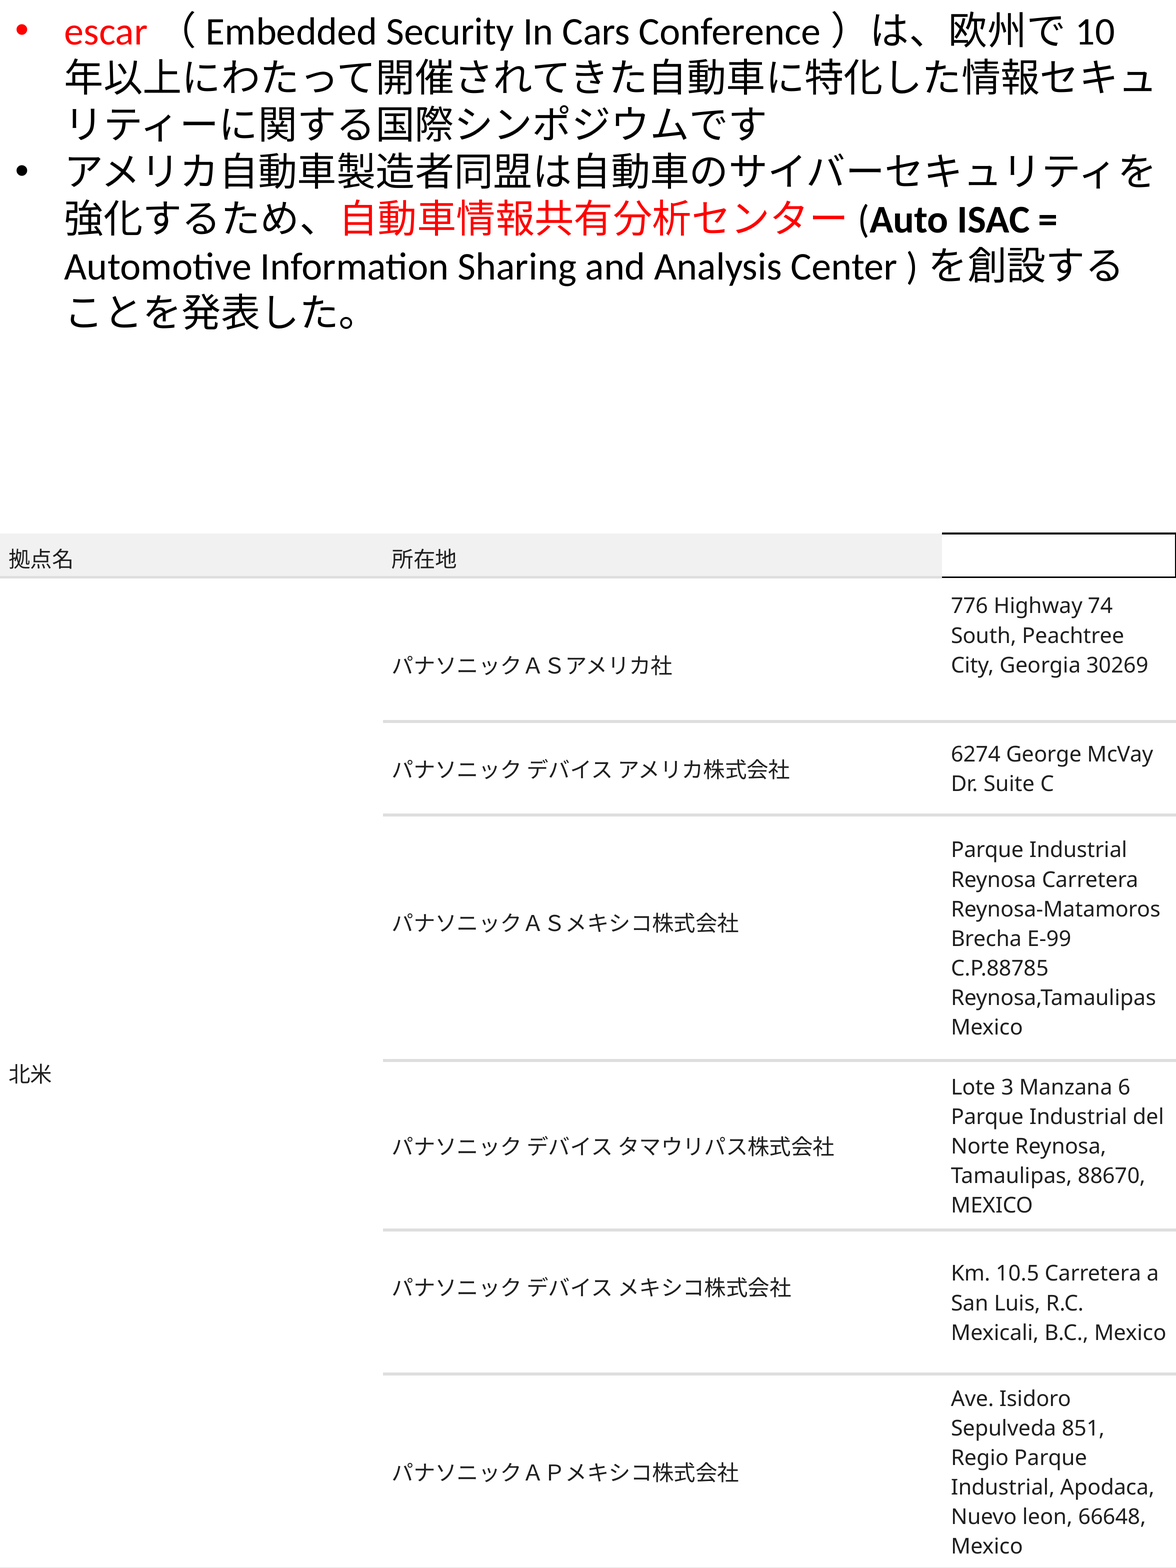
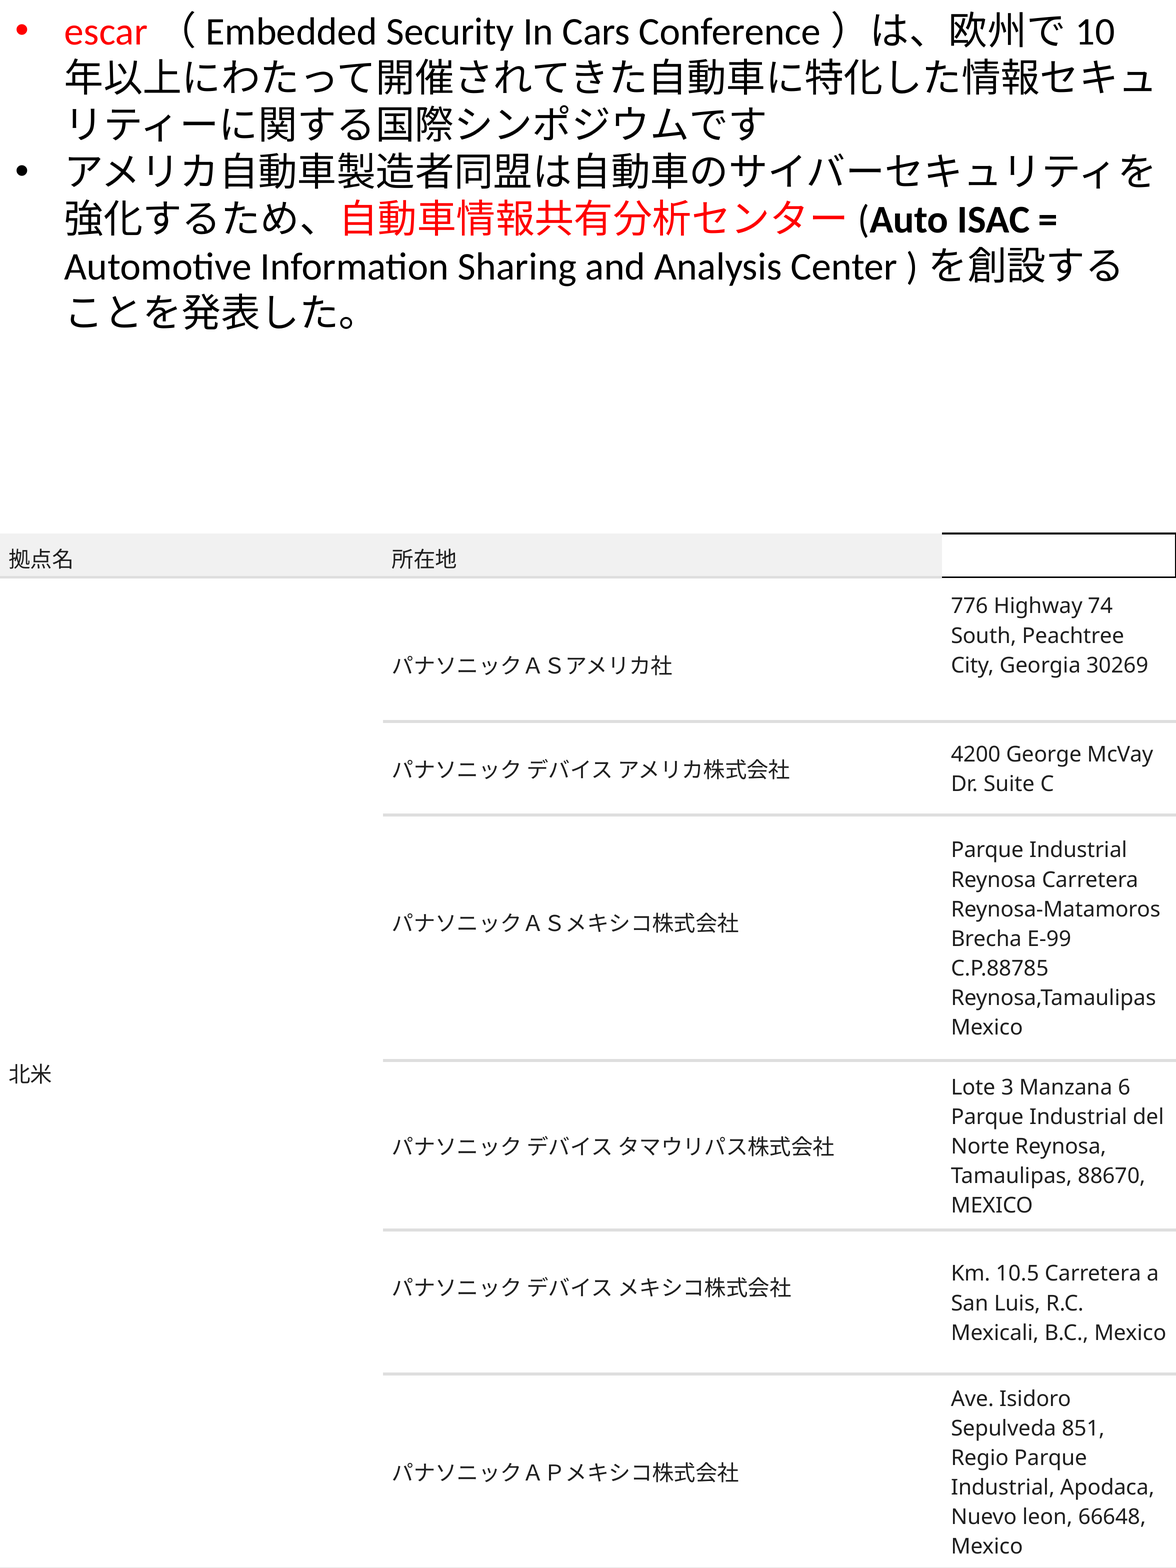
6274: 6274 -> 4200 (976, 755)
